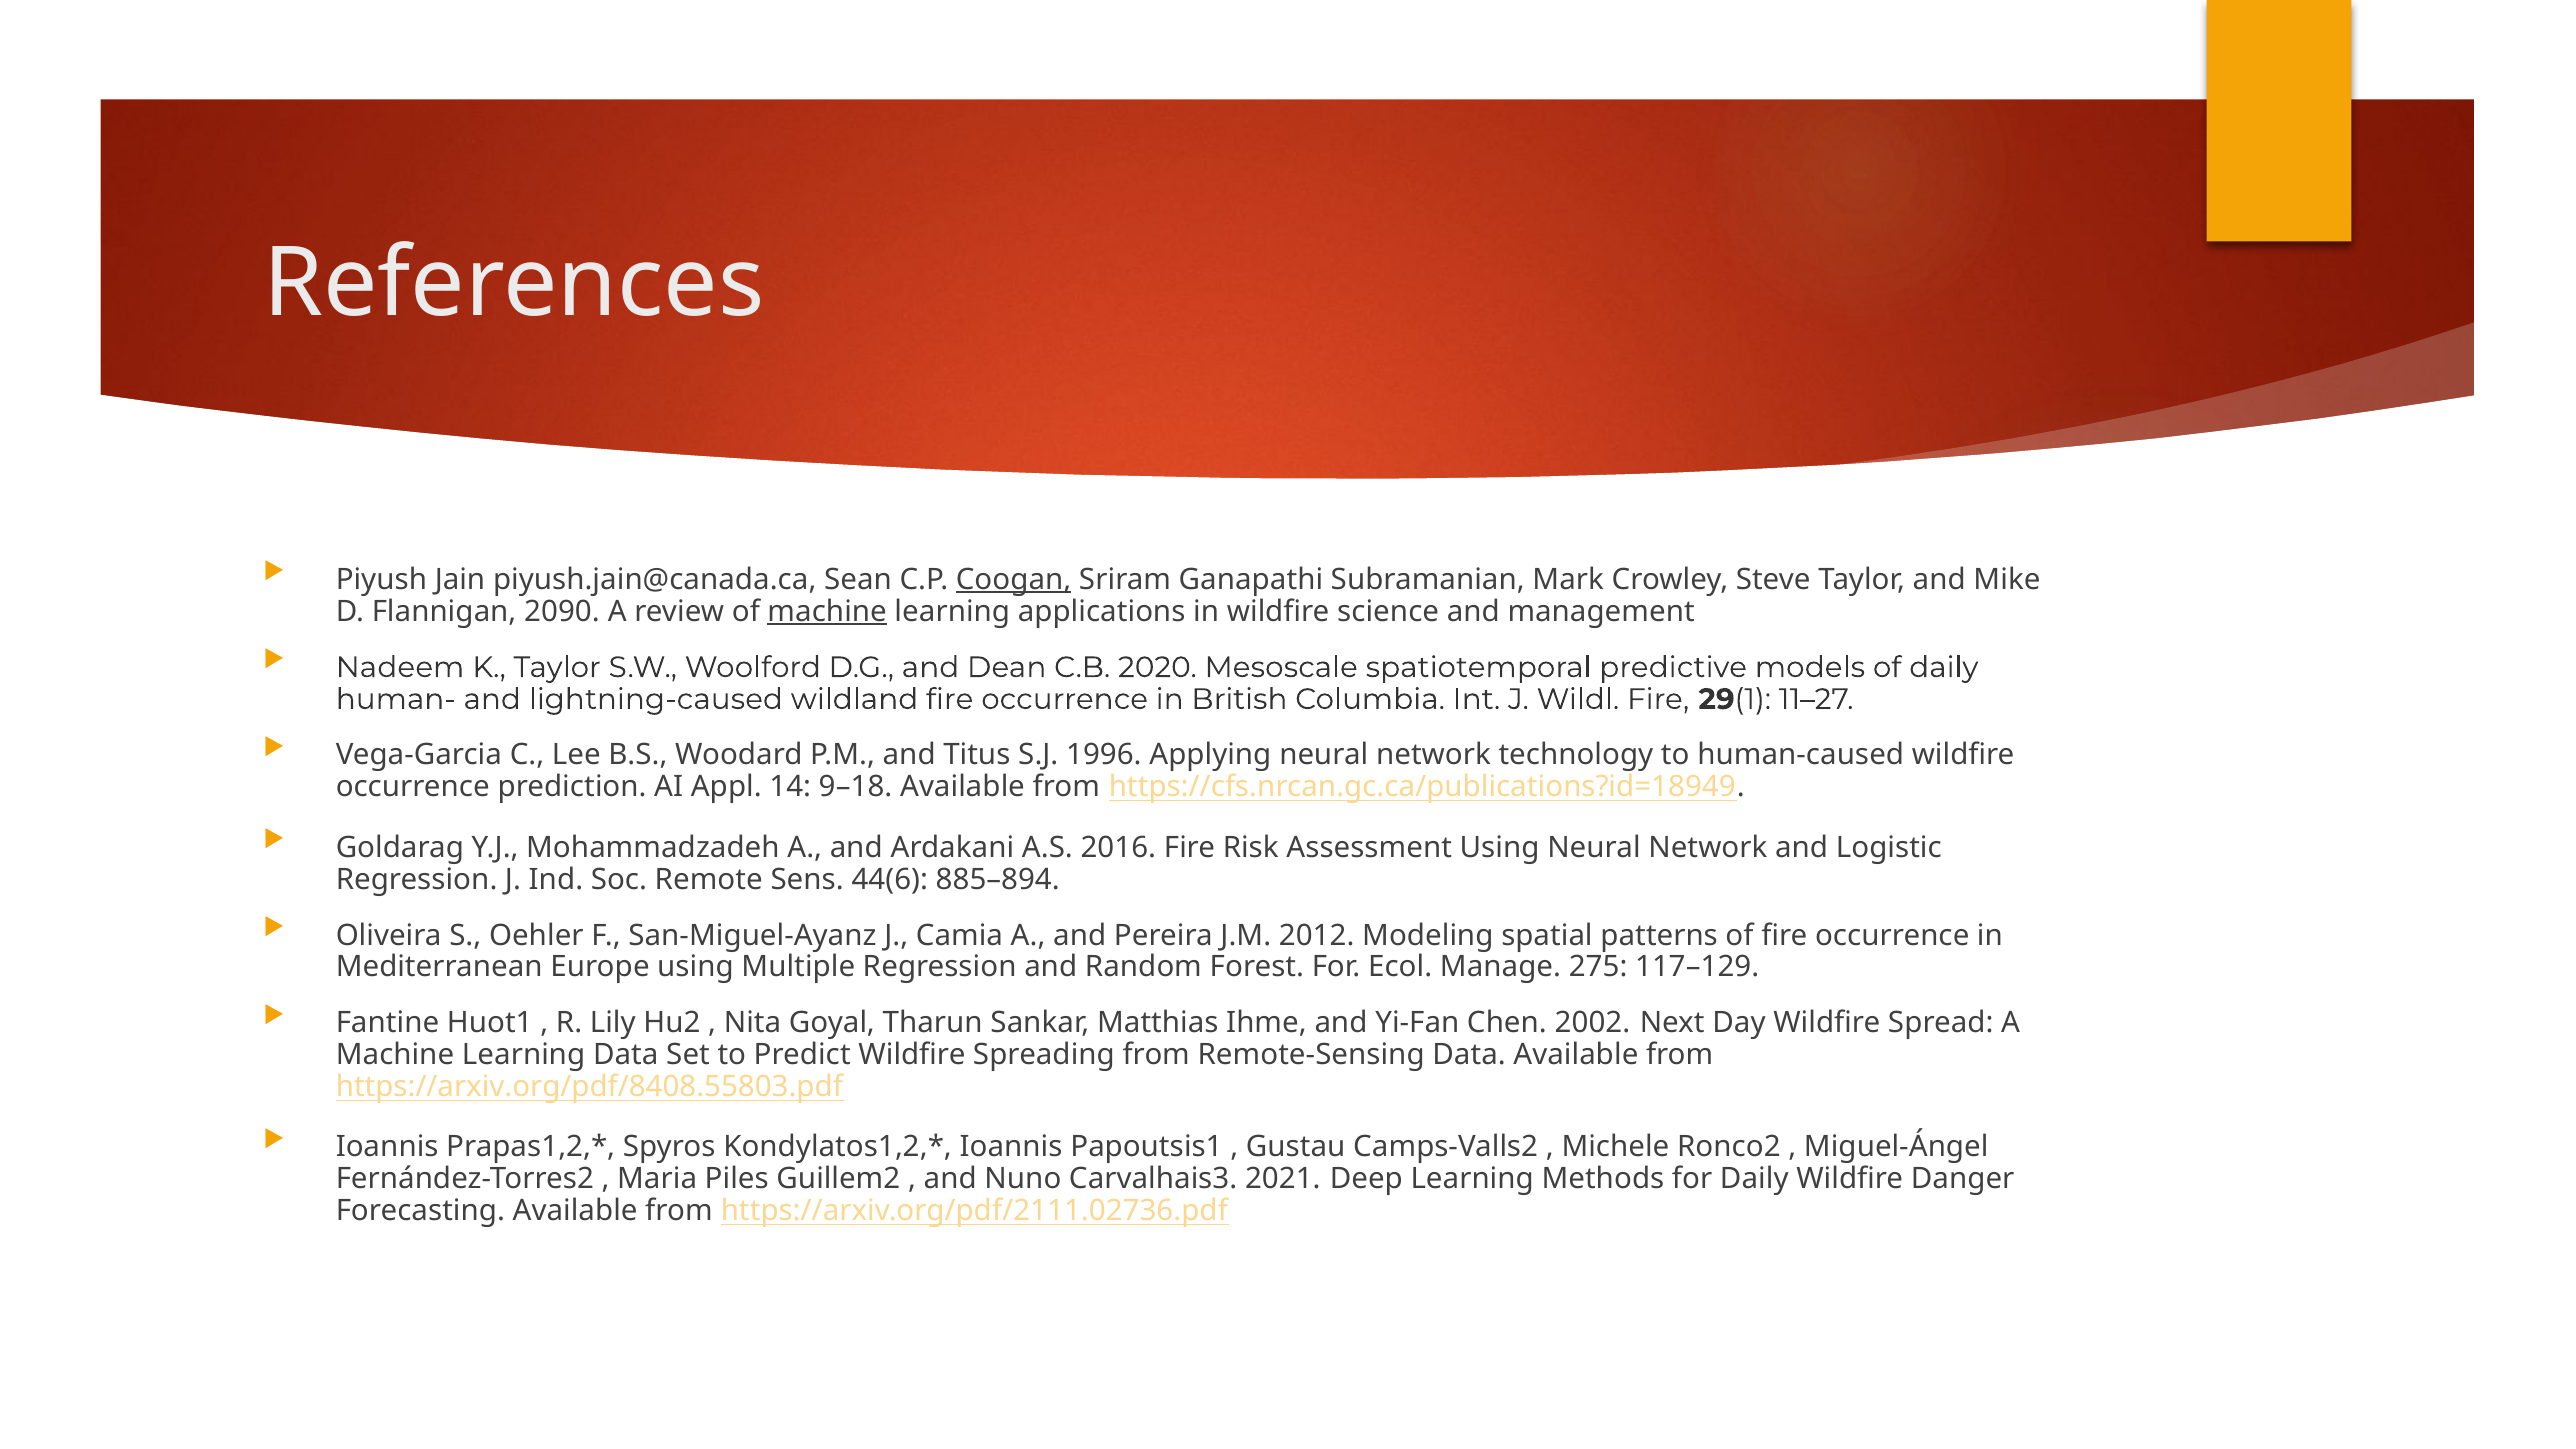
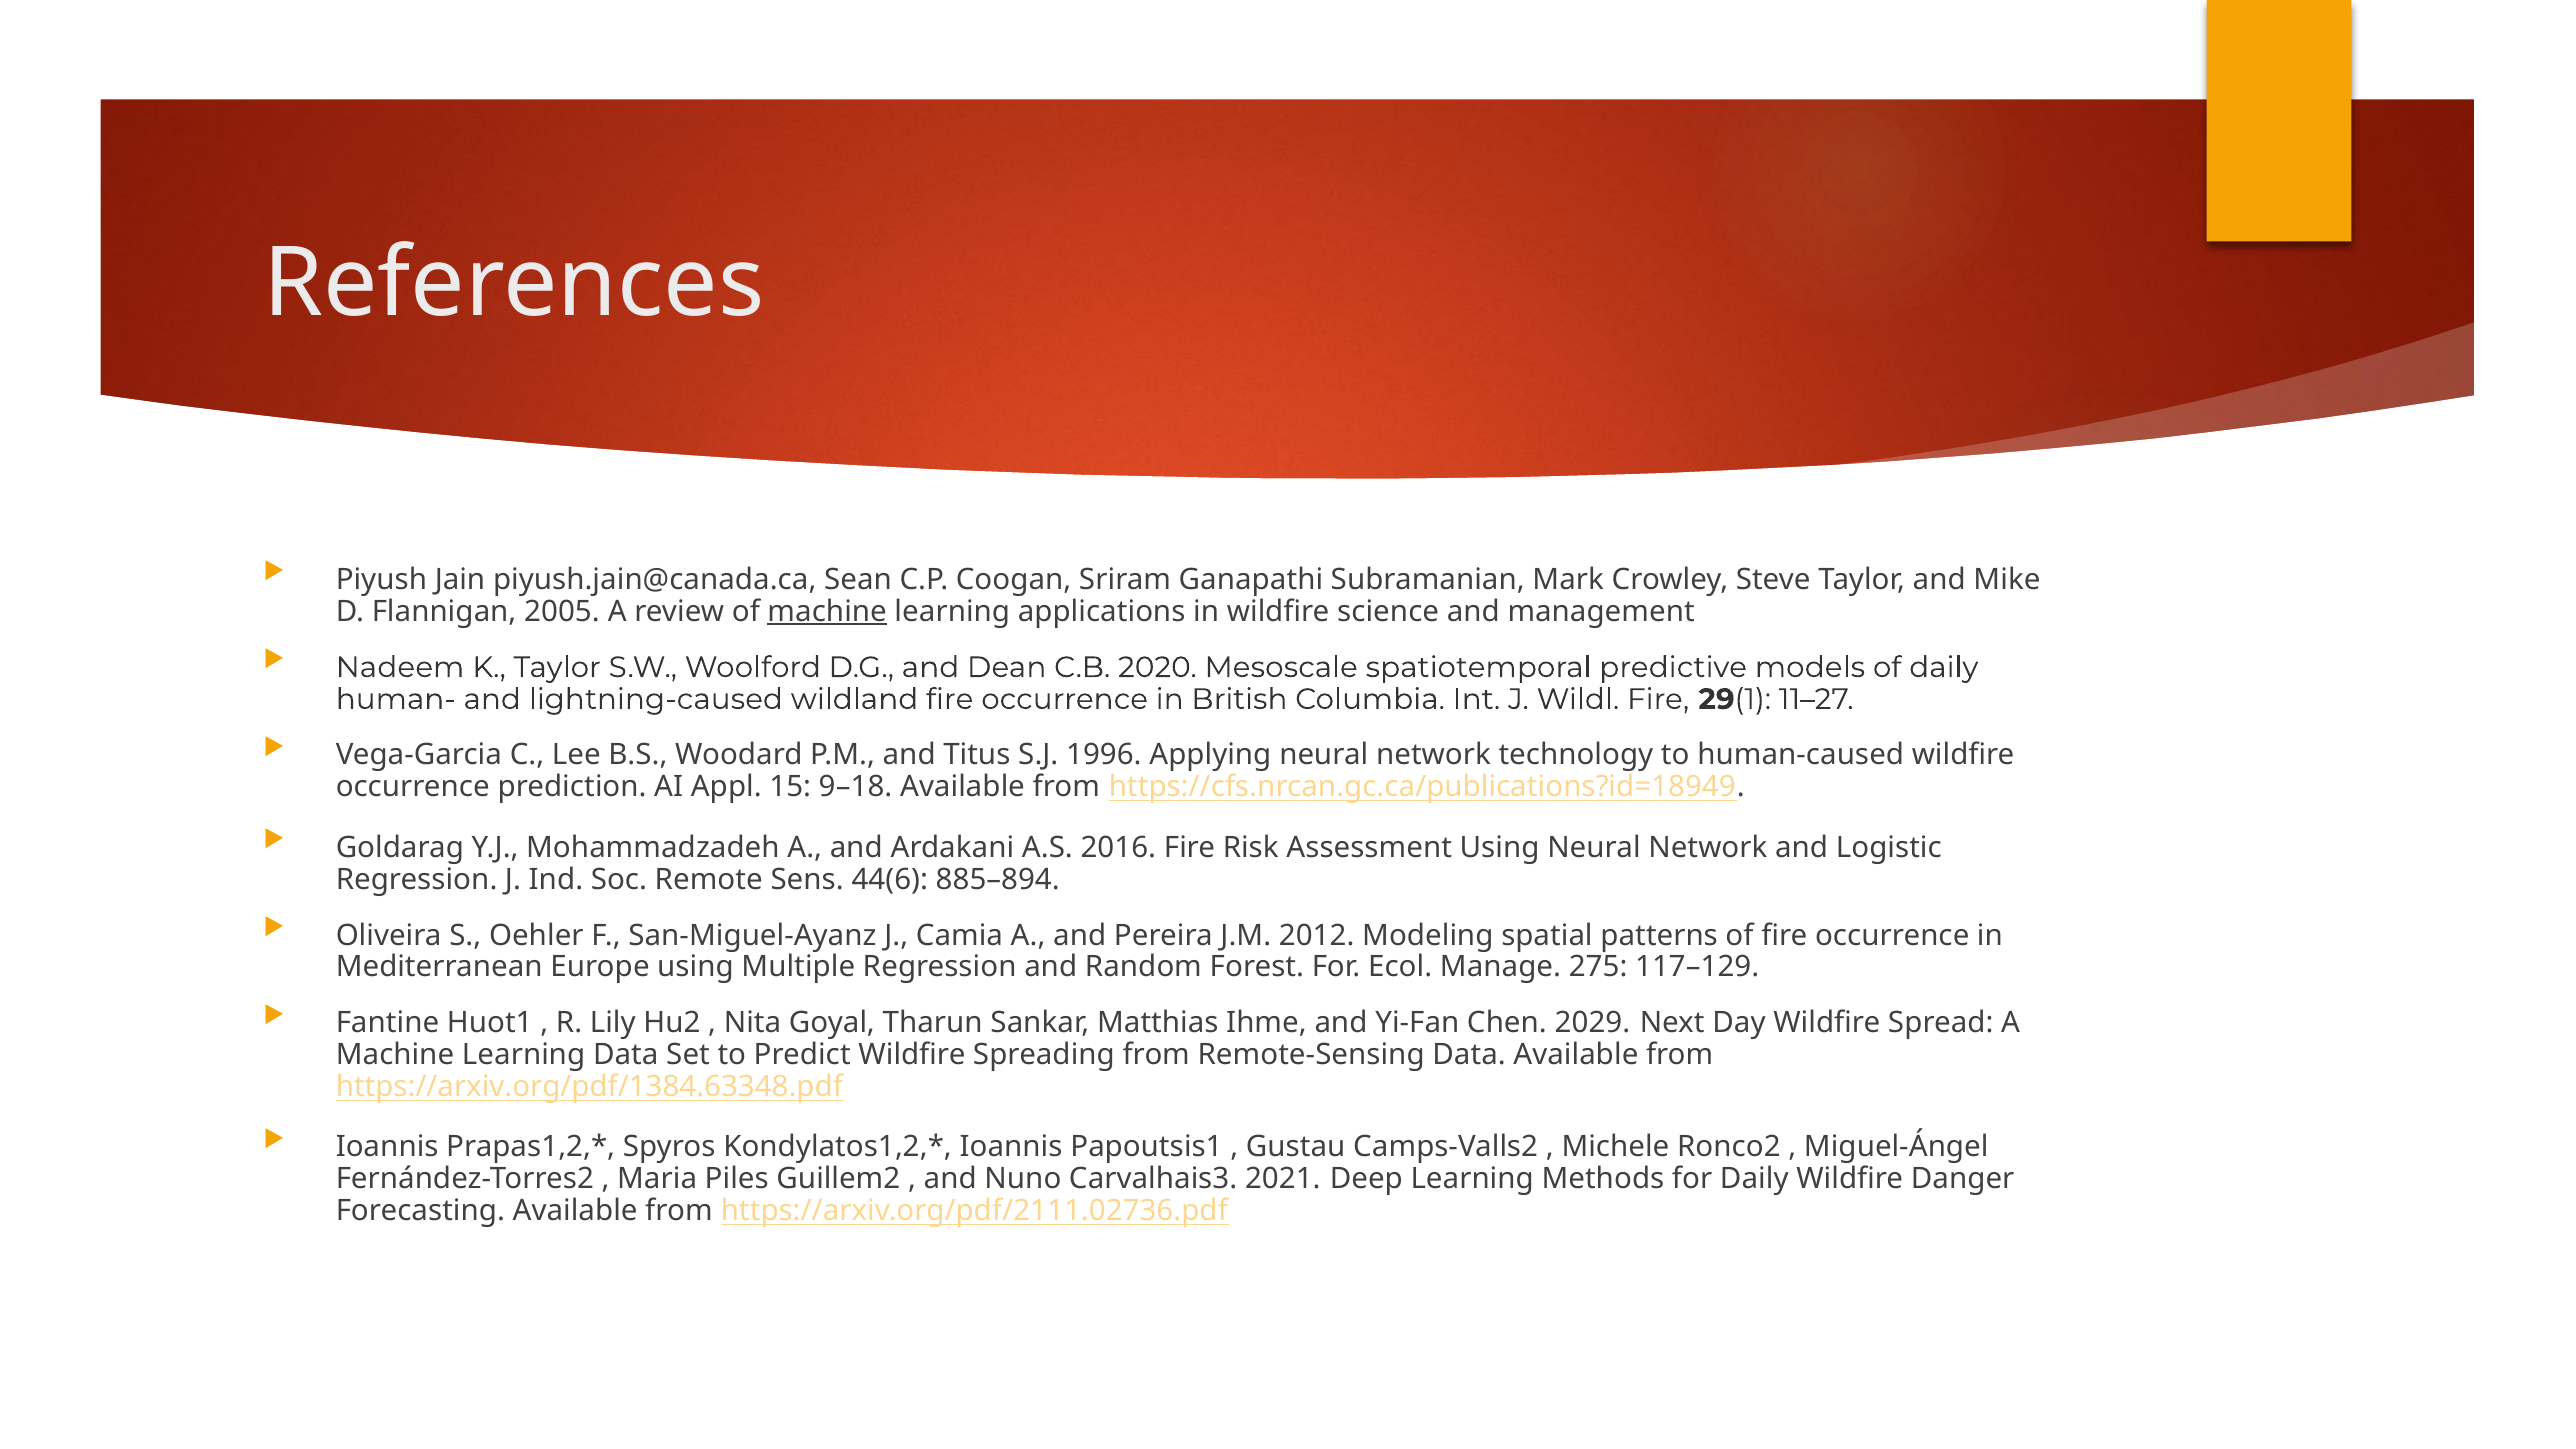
Coogan underline: present -> none (1014, 580)
2090: 2090 -> 2005 (562, 611)
14: 14 -> 15 (790, 787)
2002: 2002 -> 2029 (1592, 1023)
https://arxiv.org/pdf/8408.55803.pdf: https://arxiv.org/pdf/8408.55803.pdf -> https://arxiv.org/pdf/1384.63348.pdf (589, 1087)
